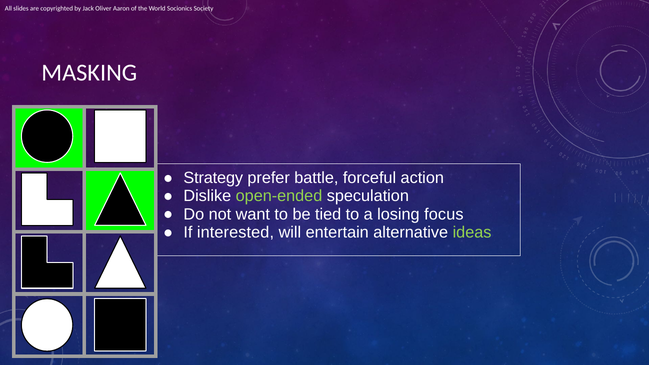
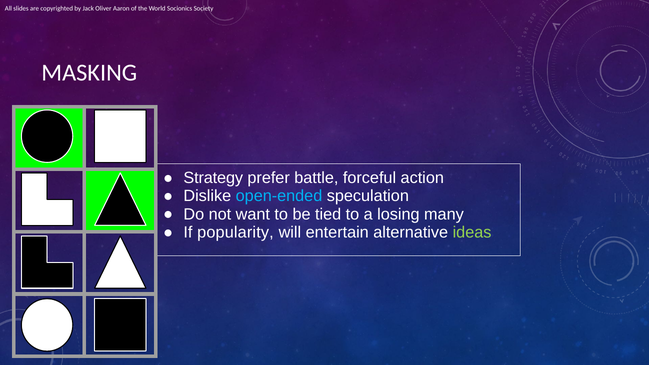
open-ended colour: light green -> light blue (279, 196)
focus: focus -> many (444, 214)
interested: interested -> popularity (235, 232)
